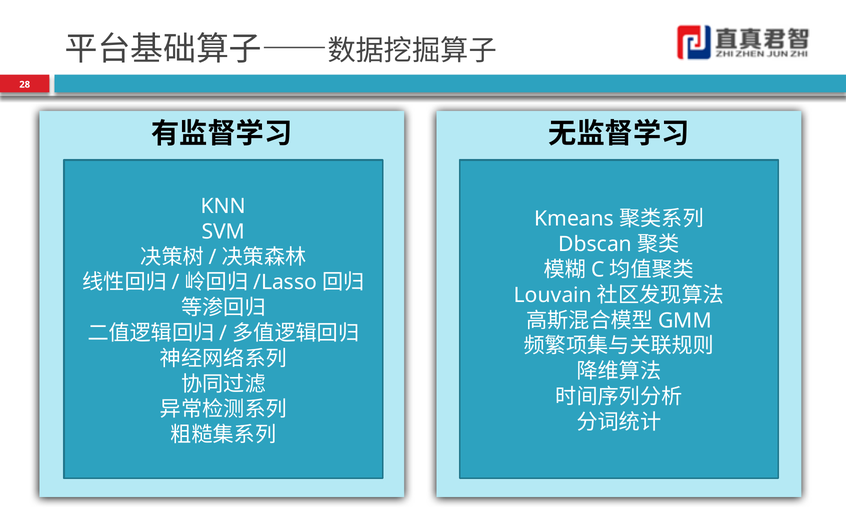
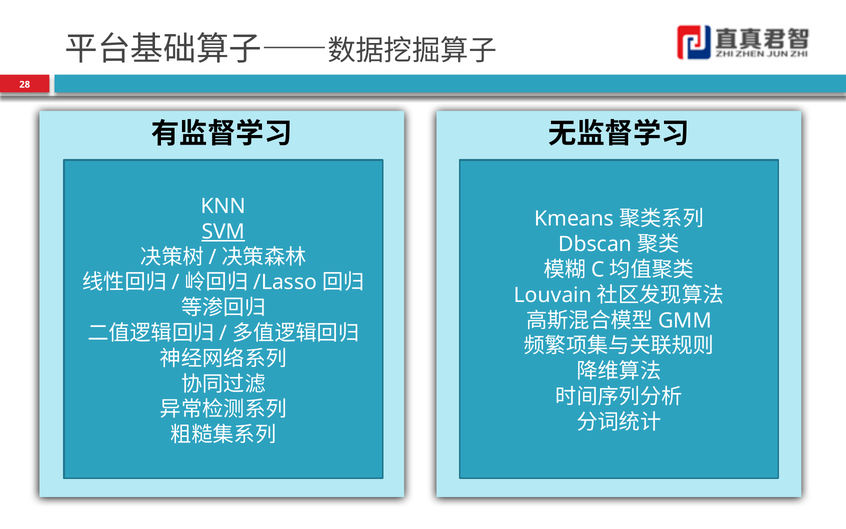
SVM underline: none -> present (223, 232)
